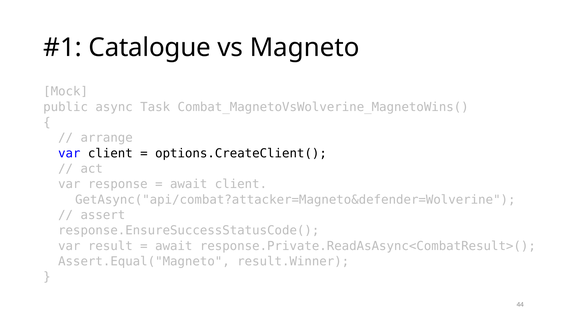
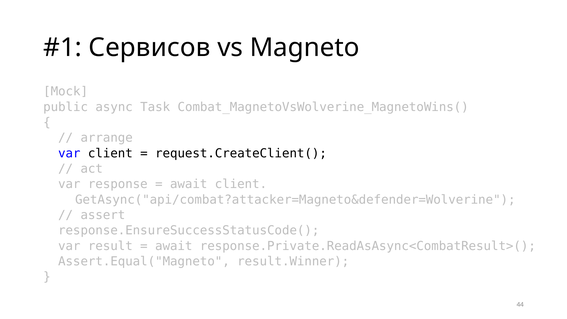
Catalogue: Catalogue -> Сервисов (149, 48)
options.CreateClient(: options.CreateClient( -> request.CreateClient( (241, 153)
